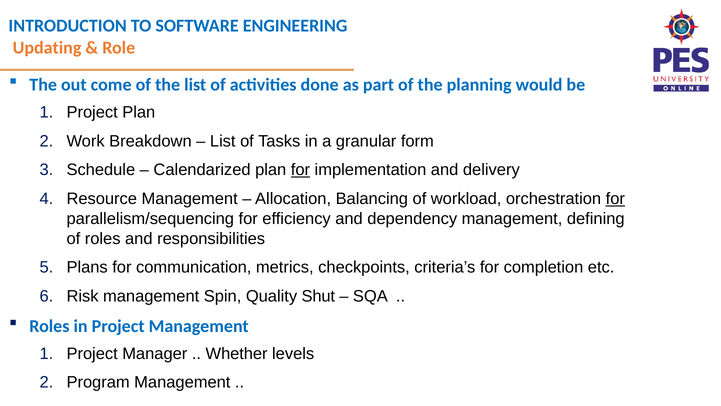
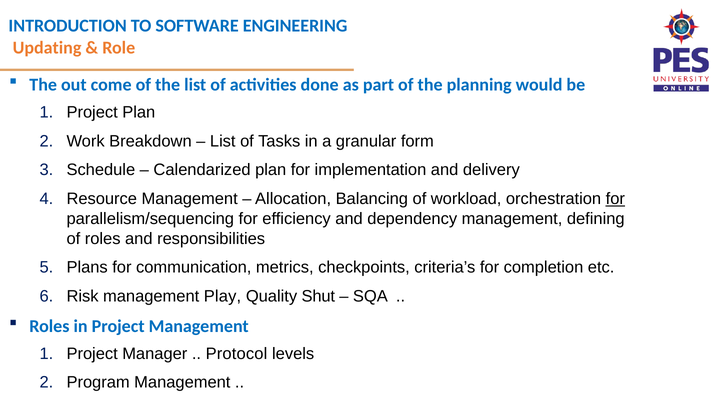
for underline: present -> none (300, 170)
Spin: Spin -> Play (222, 296)
Whether: Whether -> Protocol (236, 353)
